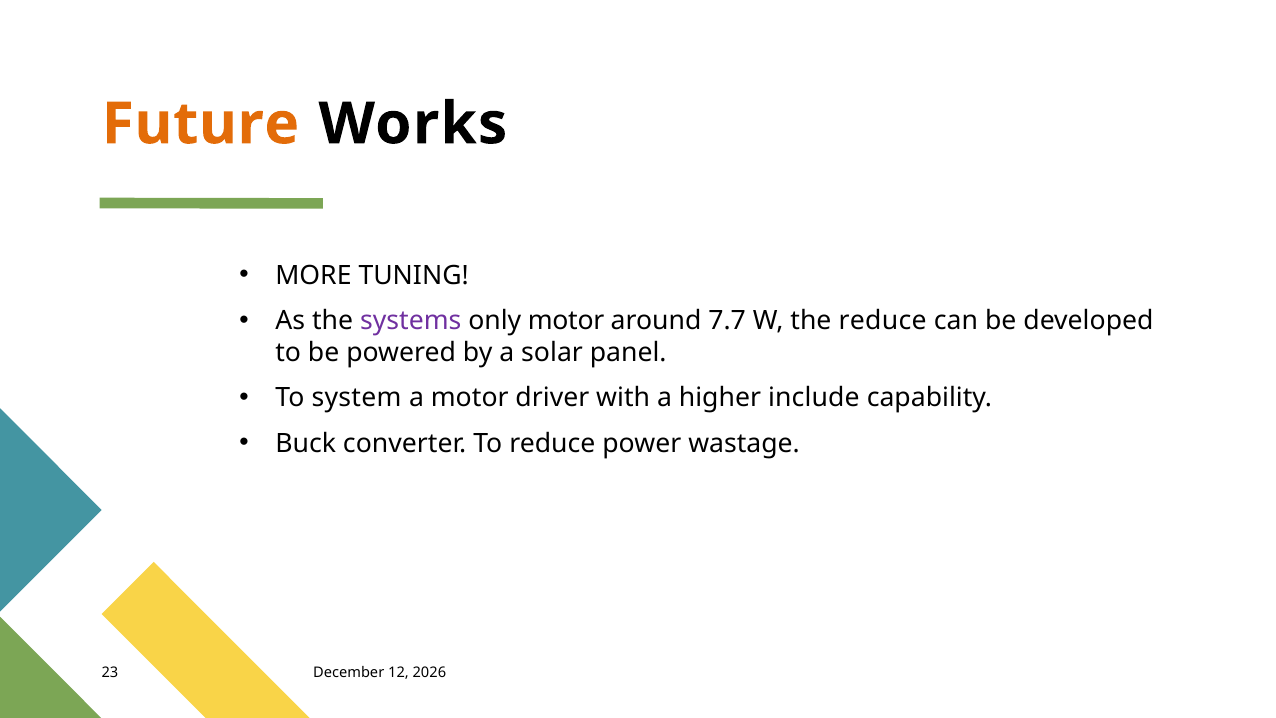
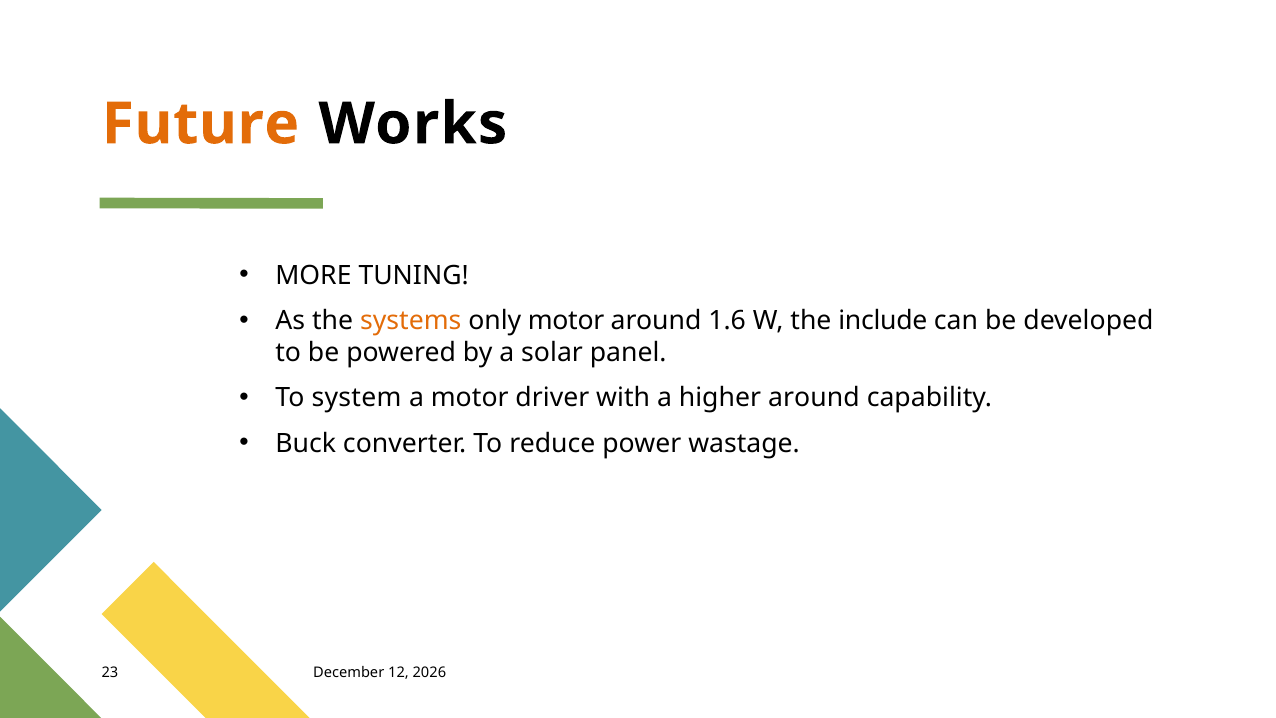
systems colour: purple -> orange (411, 321)
7.7: 7.7 -> 1.6 (727, 321)
the reduce: reduce -> include (883, 321)
higher include: include -> around (814, 398)
